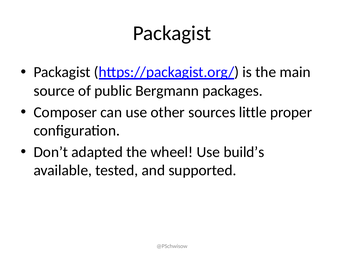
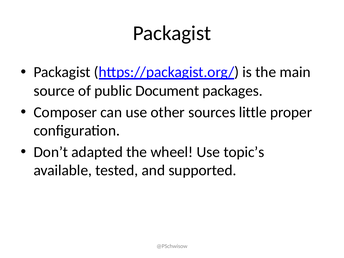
Bergmann: Bergmann -> Document (167, 91)
build’s: build’s -> topic’s (244, 152)
